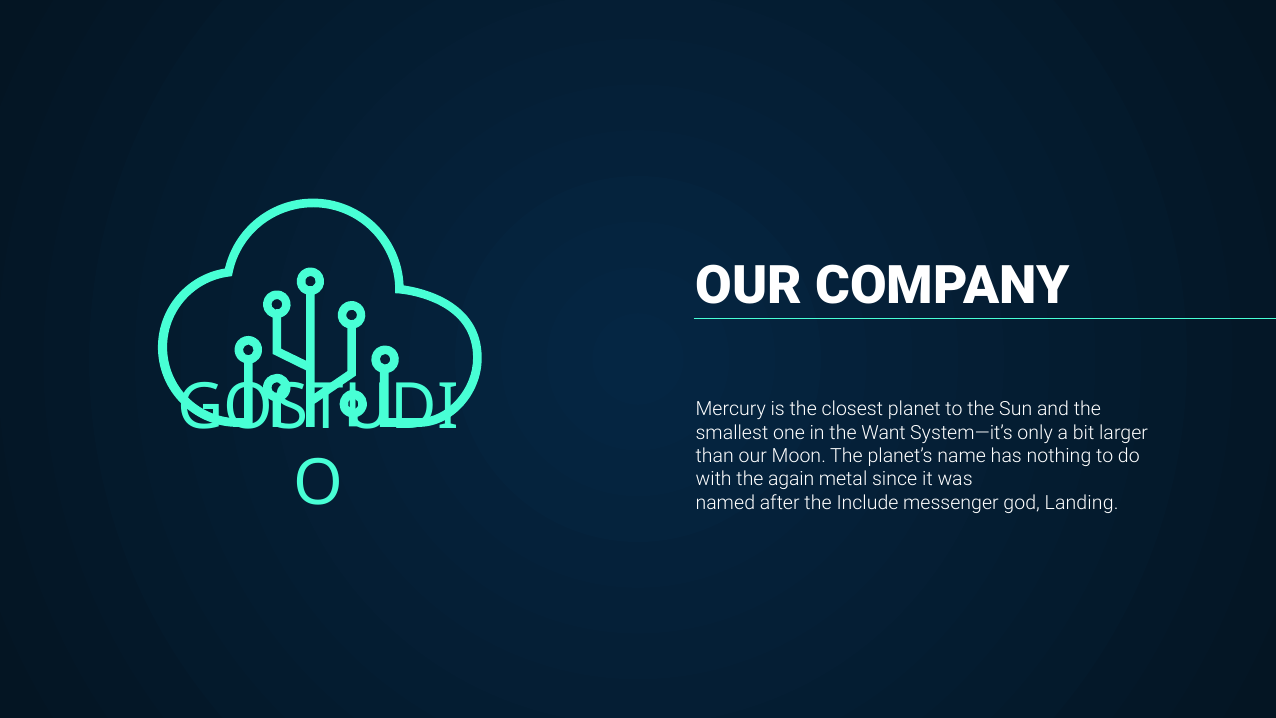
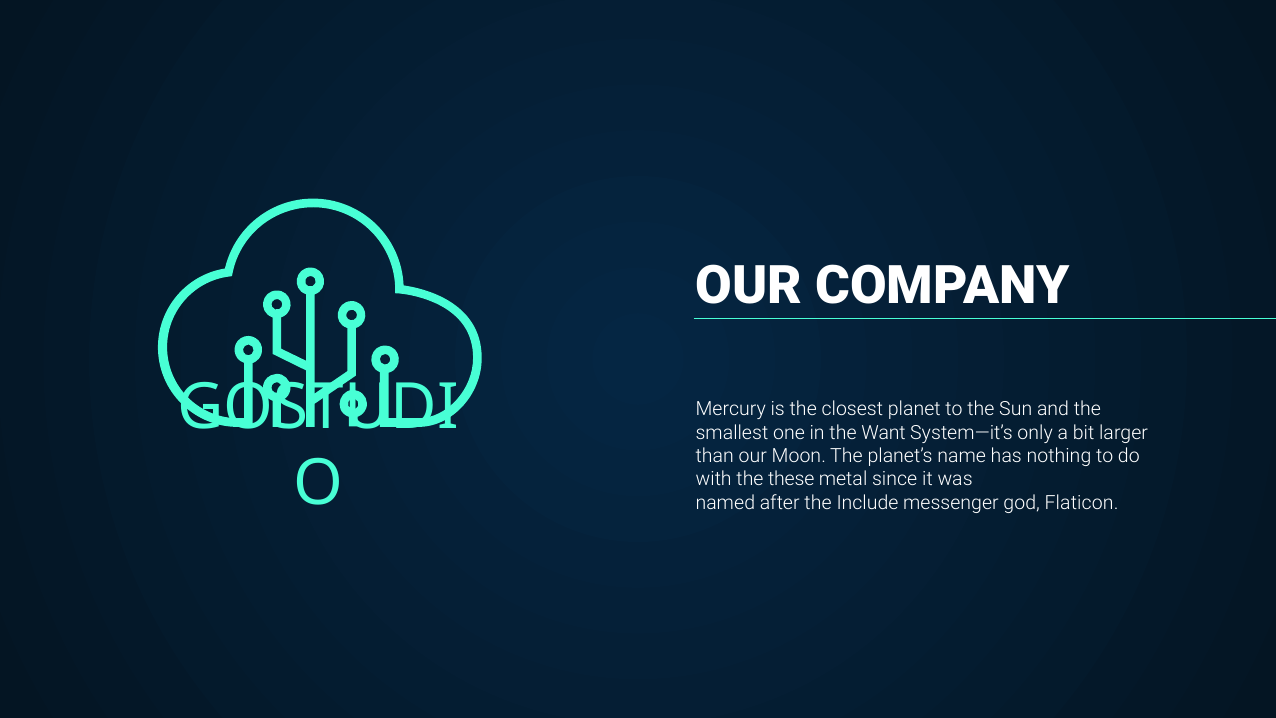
again: again -> these (791, 479)
Landing: Landing -> Flaticon (1082, 503)
